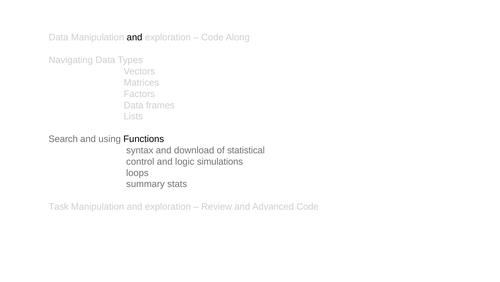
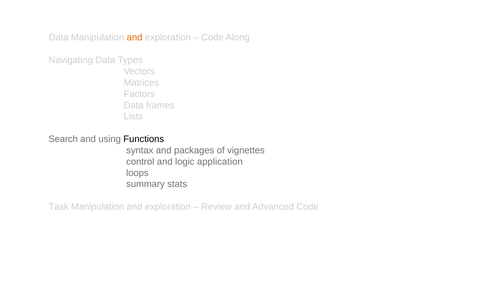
and colour: black -> orange (135, 37)
download: download -> packages (194, 150)
statistical: statistical -> vignettes (246, 150)
simulations: simulations -> application (220, 161)
